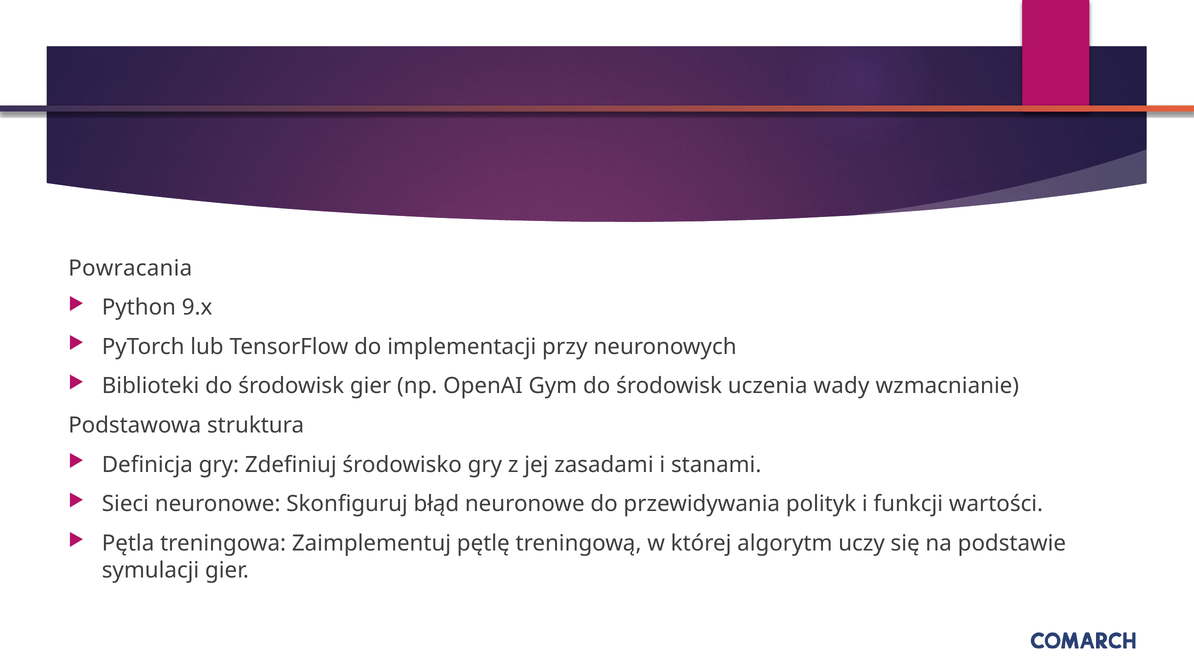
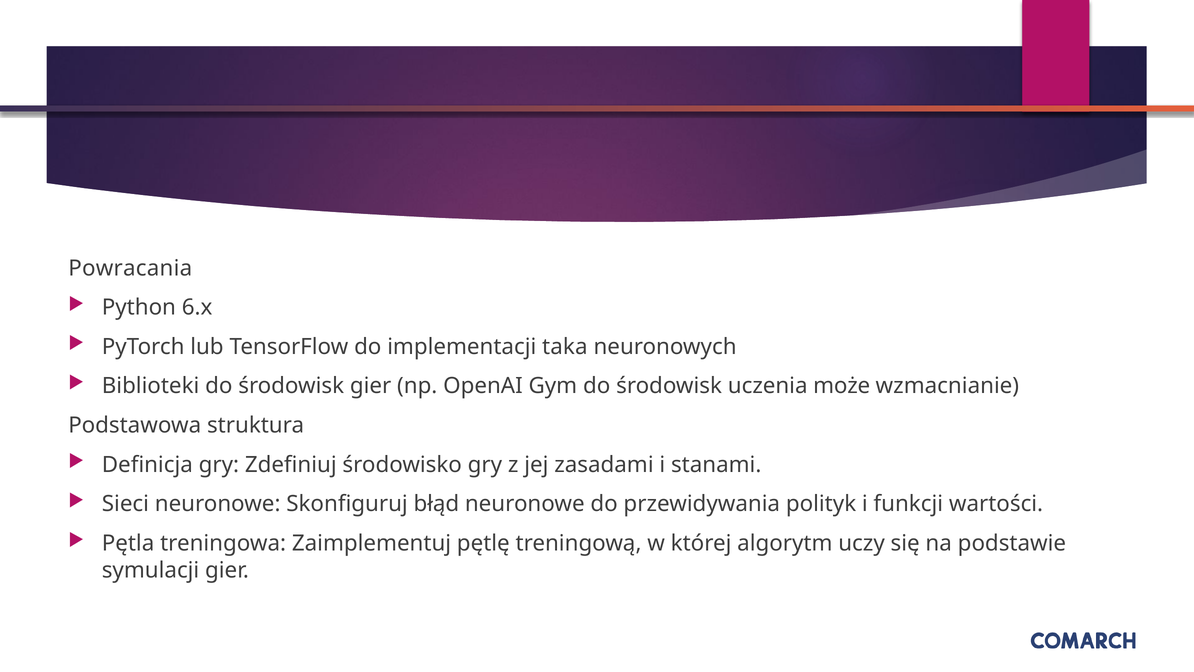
9.x: 9.x -> 6.x (197, 307)
przy: przy -> taka (565, 347)
wady: wady -> może (842, 386)
